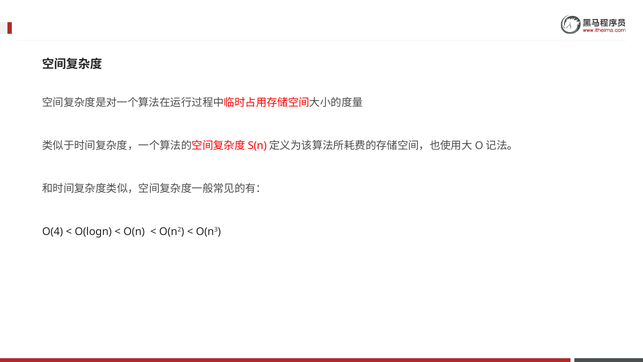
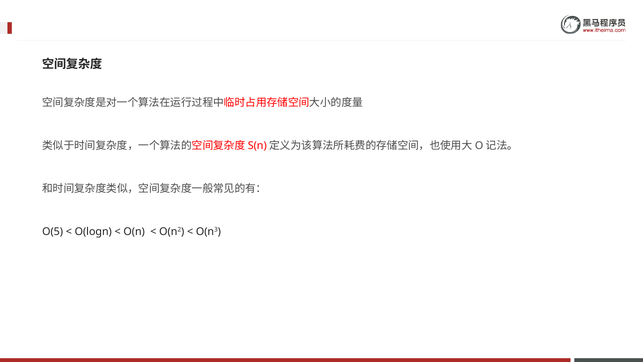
O(4: O(4 -> O(5 (53, 231)
